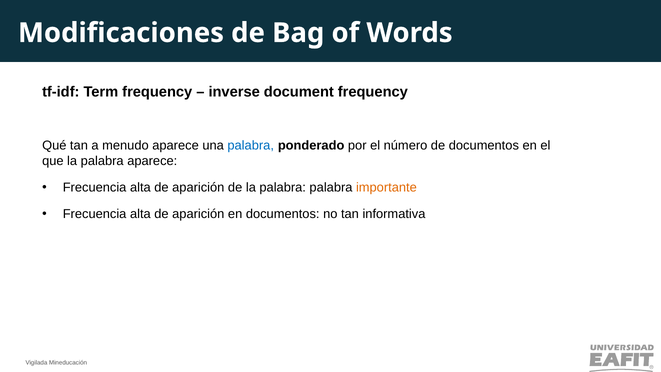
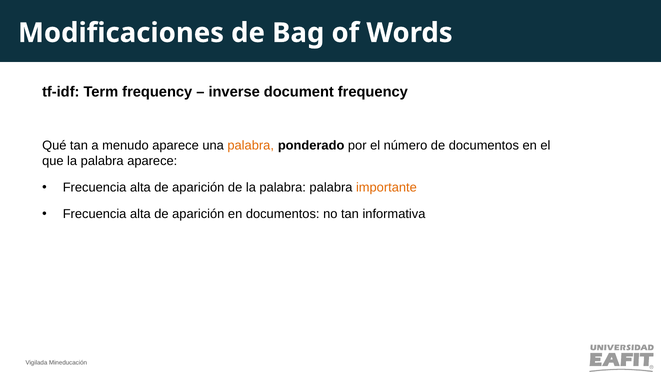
palabra colour: blue -> orange (251, 146)
